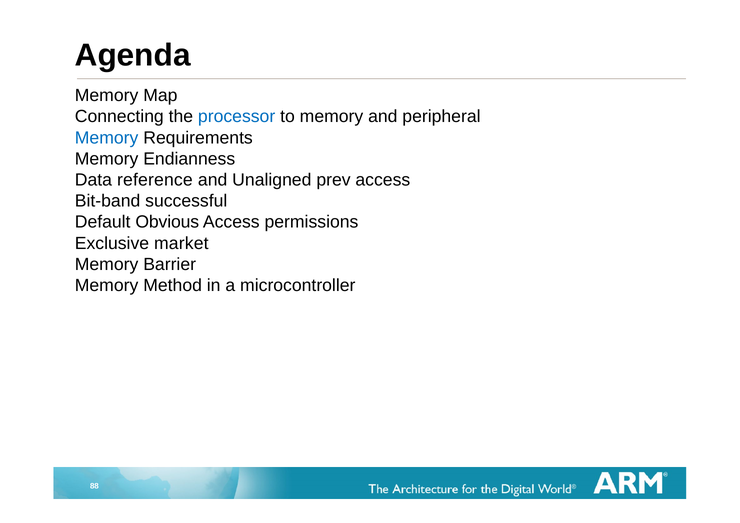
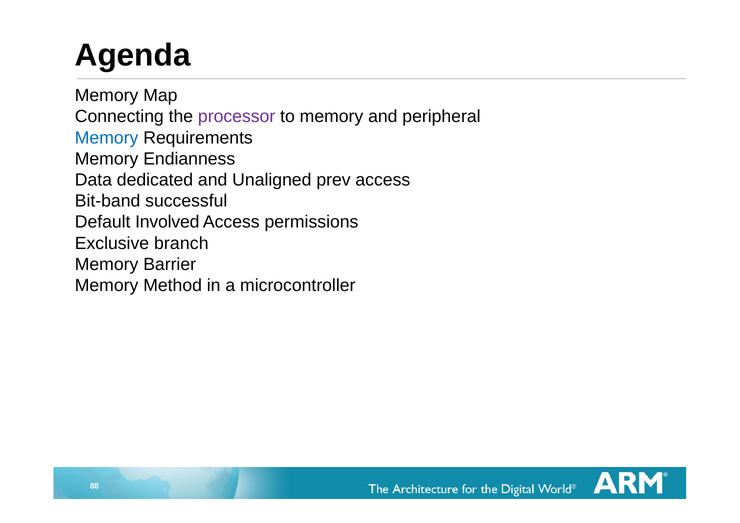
processor colour: blue -> purple (237, 117)
reference: reference -> dedicated (155, 180)
Obvious: Obvious -> Involved (167, 222)
market: market -> branch (181, 243)
